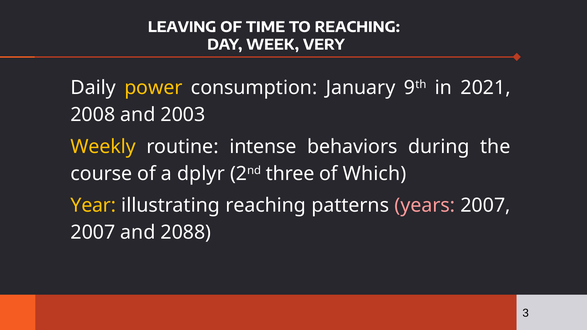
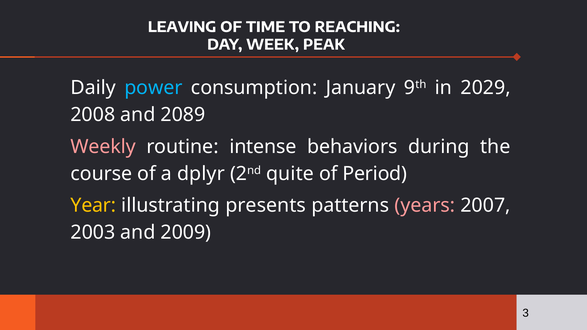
VERY: VERY -> PEAK (324, 45)
power colour: yellow -> light blue (153, 88)
2021: 2021 -> 2029 (486, 88)
2003: 2003 -> 2089 (183, 115)
Weekly colour: yellow -> pink (103, 147)
three: three -> quite (290, 174)
Which: Which -> Period (375, 174)
illustrating reaching: reaching -> presents (266, 206)
2007: 2007 -> 2003 (93, 233)
2088: 2088 -> 2009 (186, 233)
